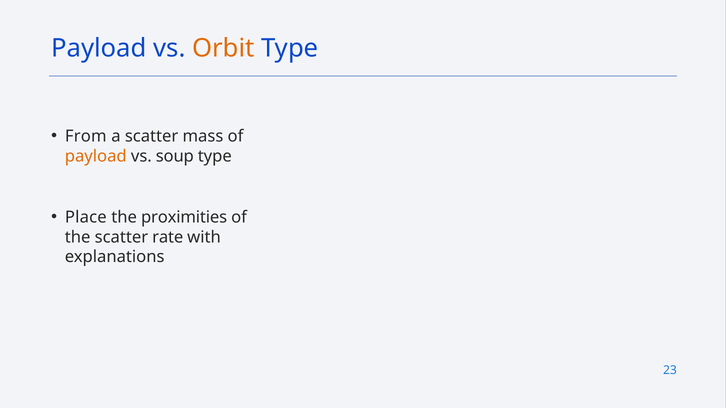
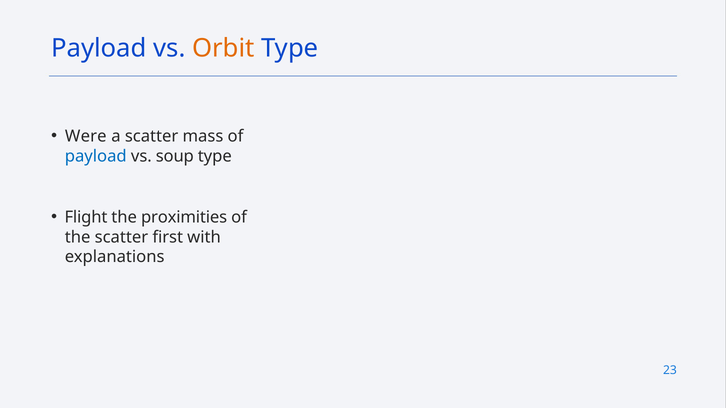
From: From -> Were (86, 136)
payload colour: orange -> blue (96, 156)
Place: Place -> Flight (86, 217)
rate: rate -> first (168, 237)
